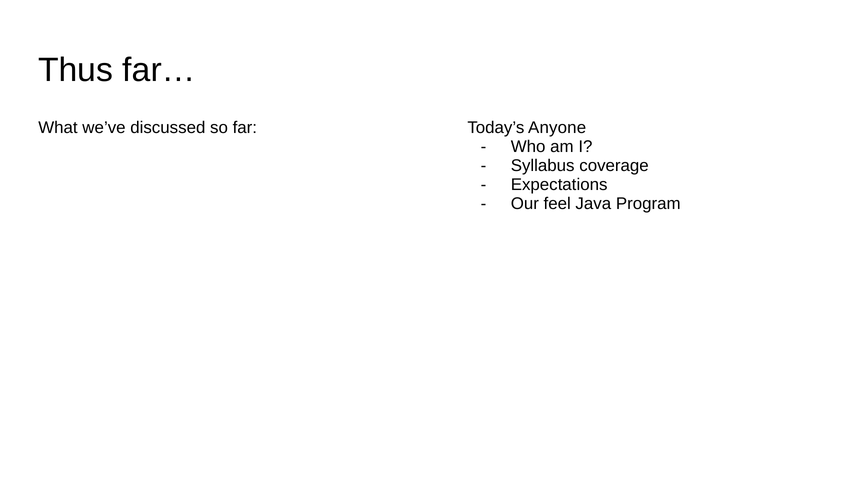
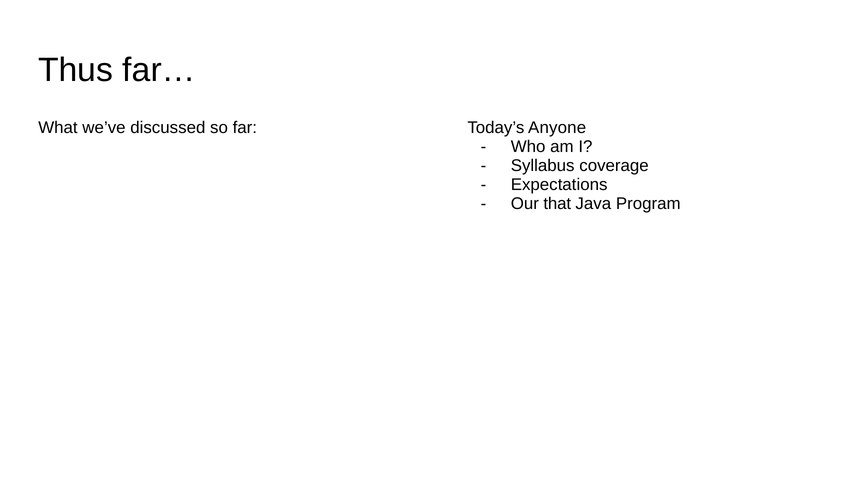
feel: feel -> that (557, 204)
